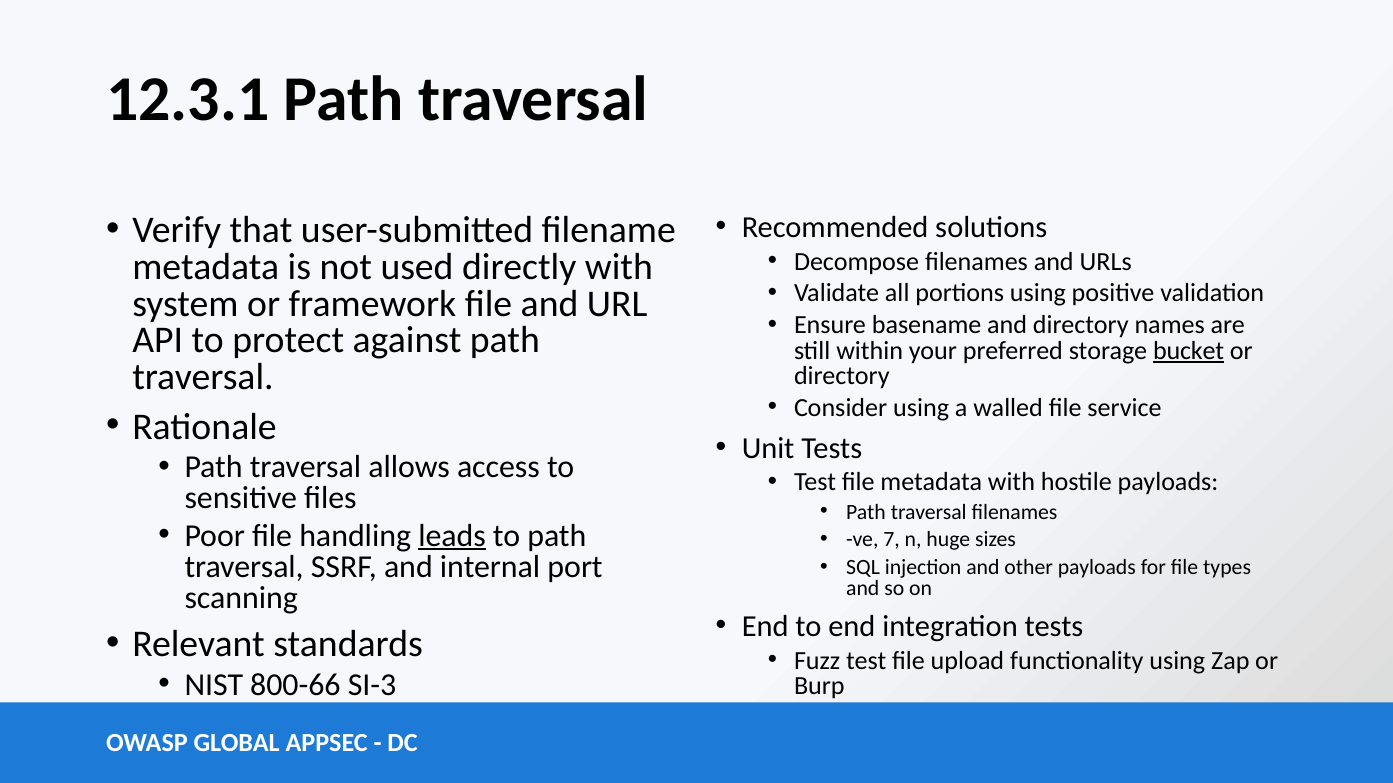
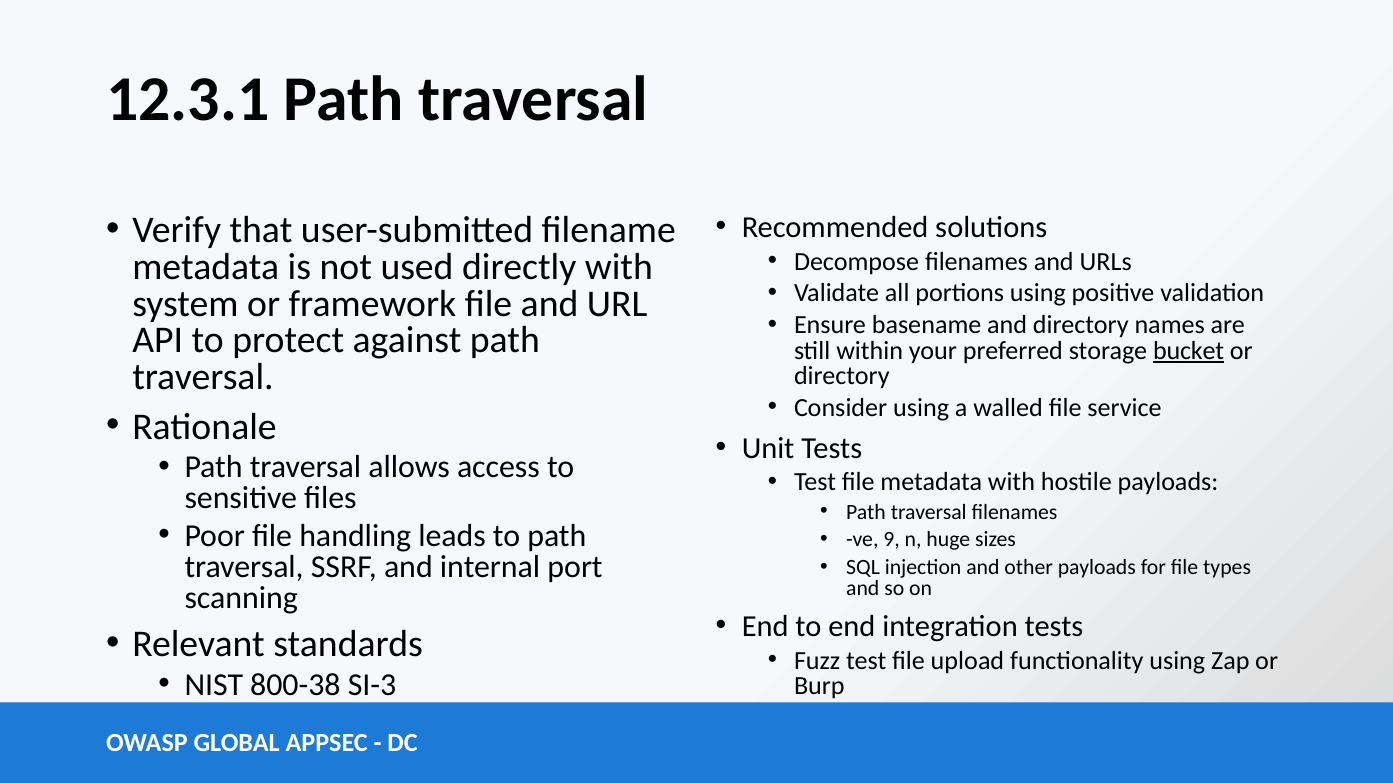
leads underline: present -> none (452, 536)
7: 7 -> 9 (892, 540)
800-66: 800-66 -> 800-38 (295, 685)
